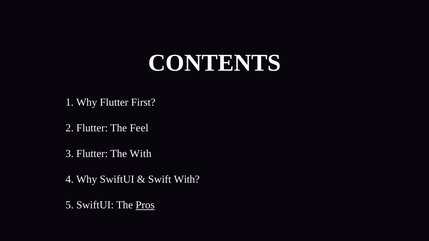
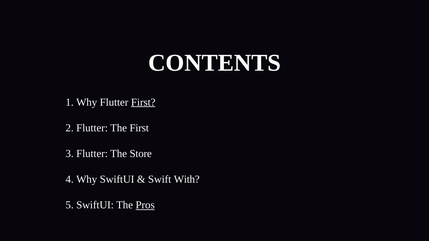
First underline: none -> present (143, 102)
The Feel: Feel -> First (139, 128)
The With: With -> Store (141, 154)
